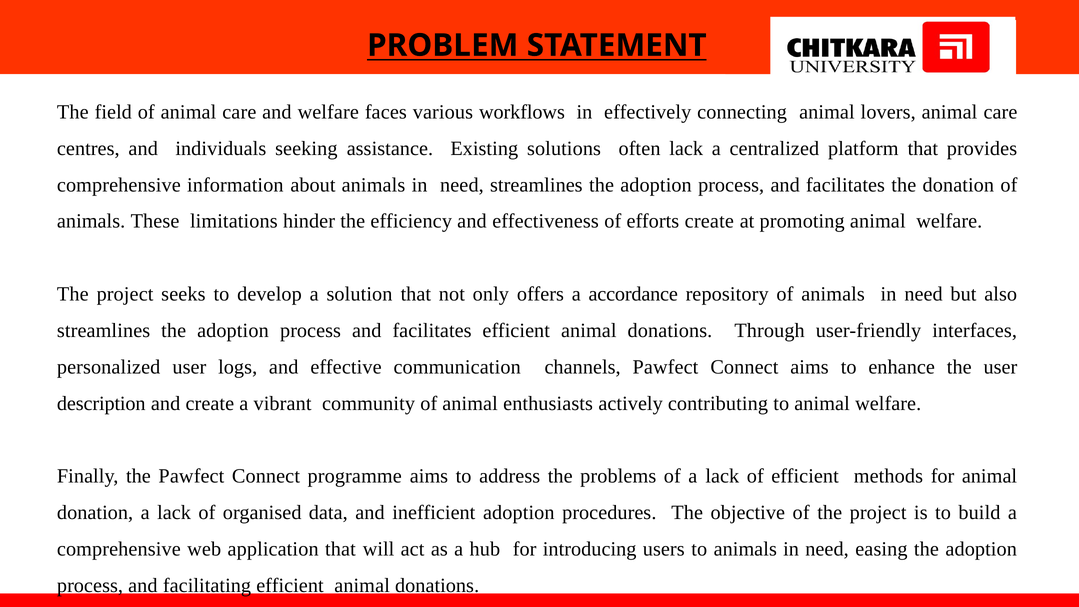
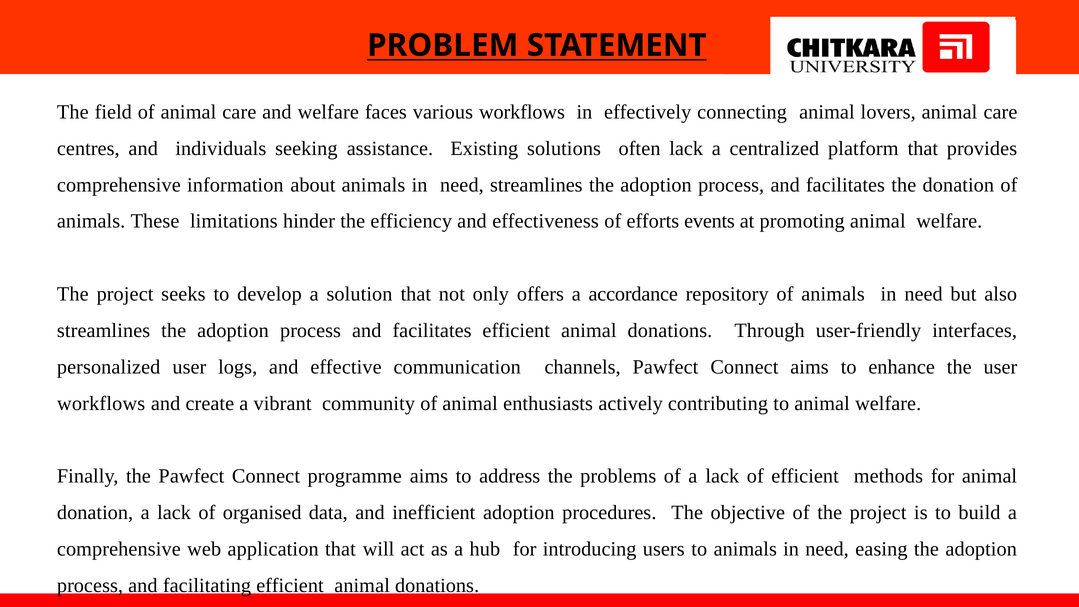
efforts create: create -> events (710, 221)
description: description -> workflows (101, 403)
